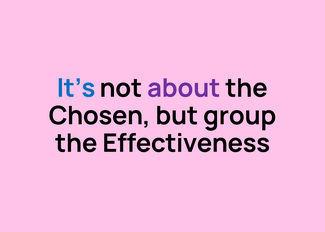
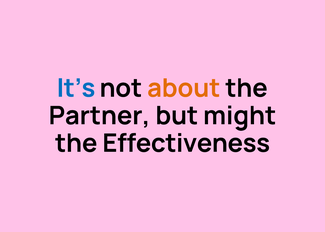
about colour: purple -> orange (184, 88)
Chosen: Chosen -> Partner (99, 116)
group: group -> might (240, 116)
